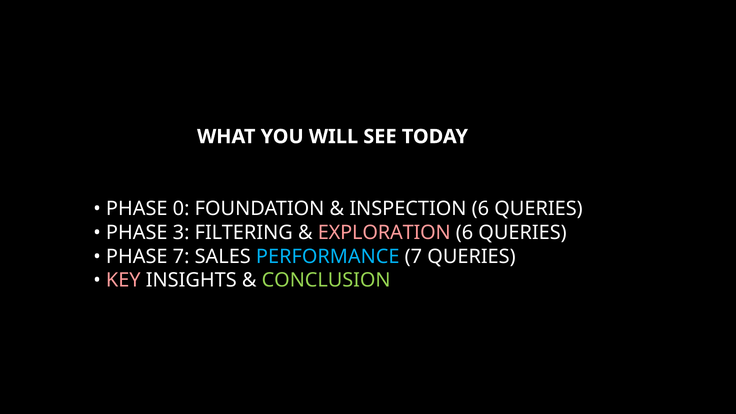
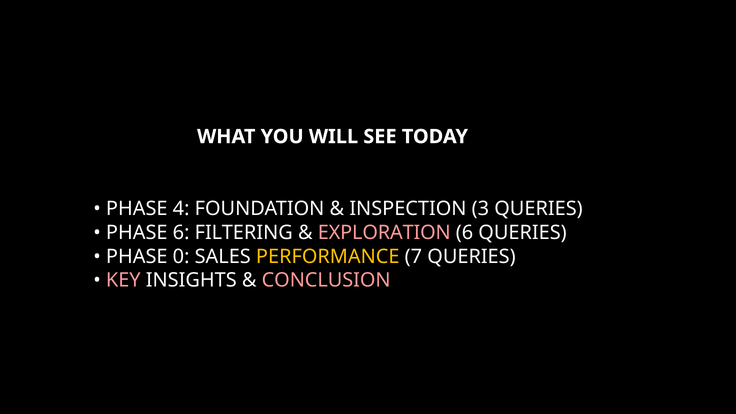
0: 0 -> 4 (181, 209)
INSPECTION 6: 6 -> 3 (480, 209)
PHASE 3: 3 -> 6 (181, 232)
PHASE 7: 7 -> 0 (181, 256)
PERFORMANCE colour: light blue -> yellow (328, 256)
CONCLUSION colour: light green -> pink (326, 280)
